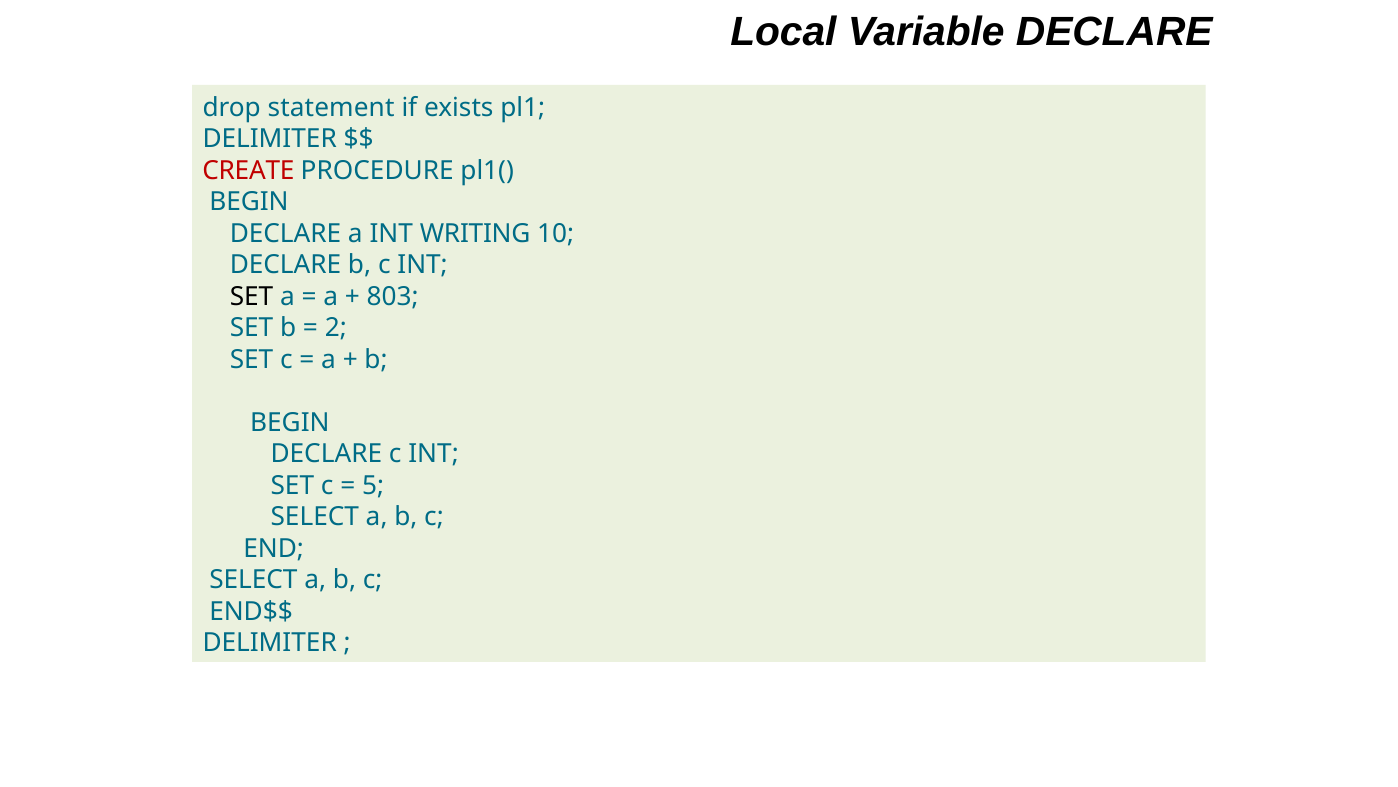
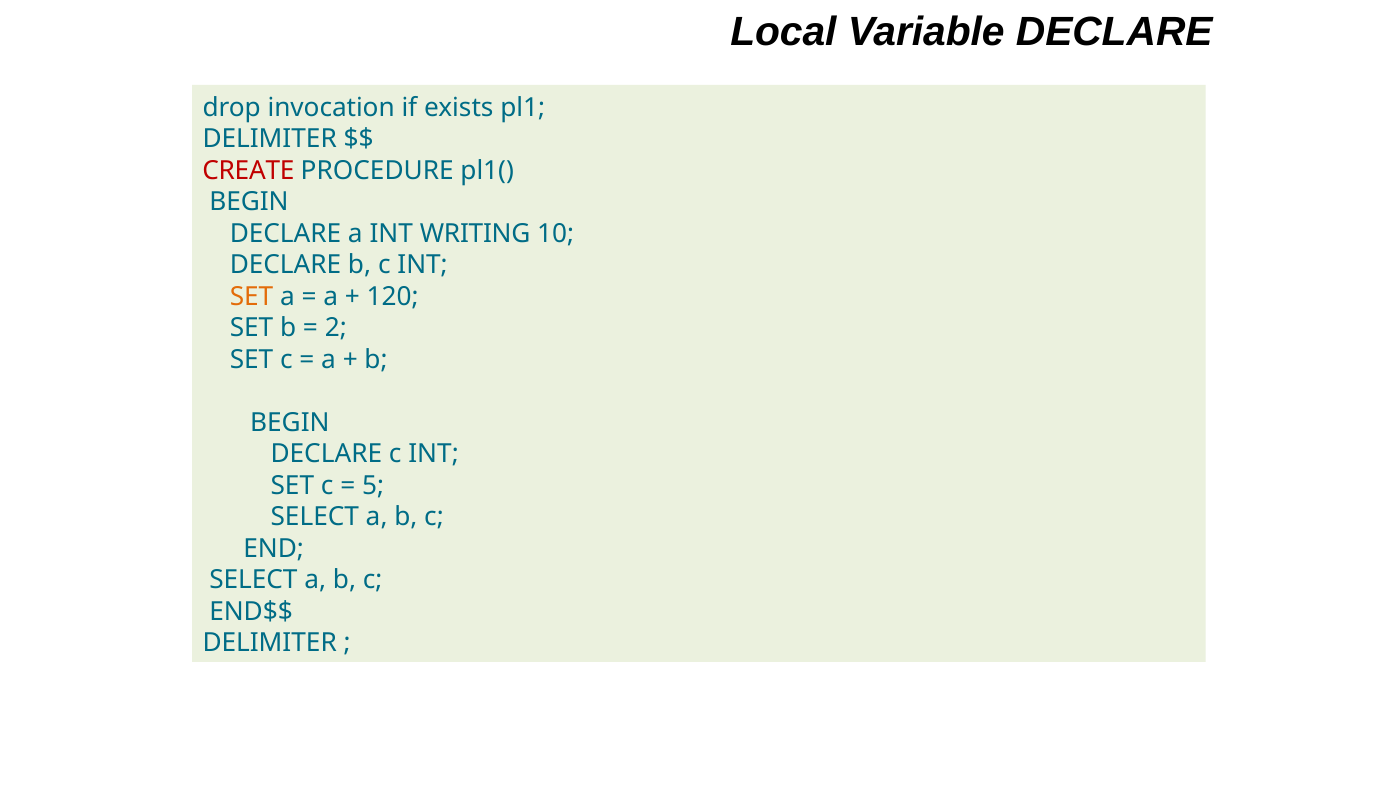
statement: statement -> invocation (331, 108)
SET colour: black -> orange (251, 296)
803: 803 -> 120 (393, 296)
